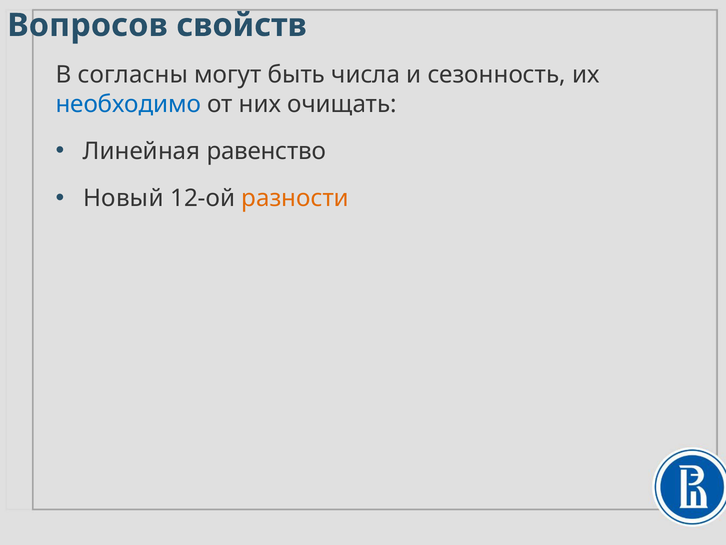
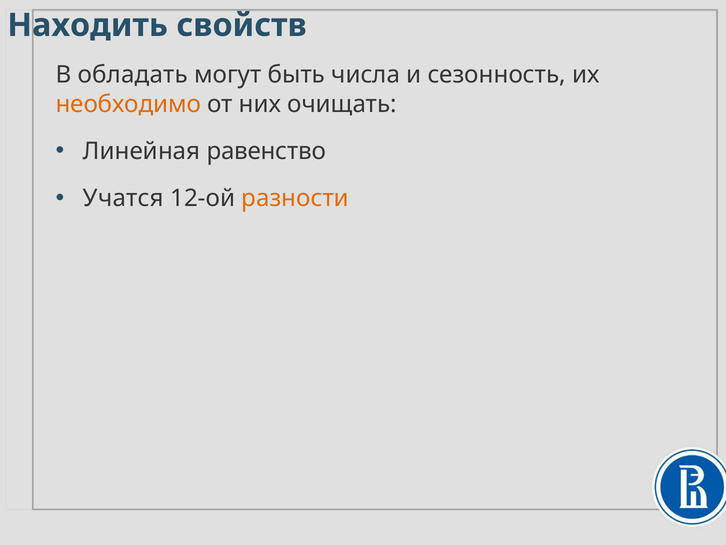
Вопросов: Вопросов -> Находить (88, 25)
согласны: согласны -> обладать (133, 75)
необходимо colour: blue -> orange (128, 104)
Новый: Новый -> Учатся (123, 198)
